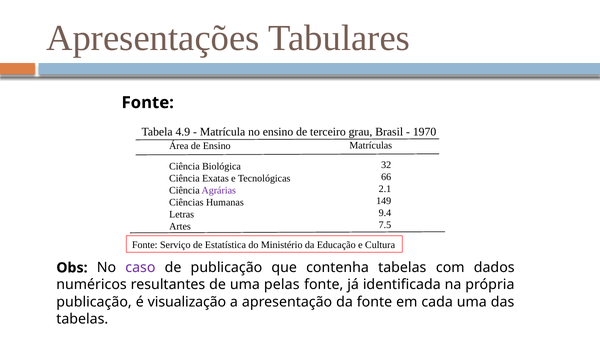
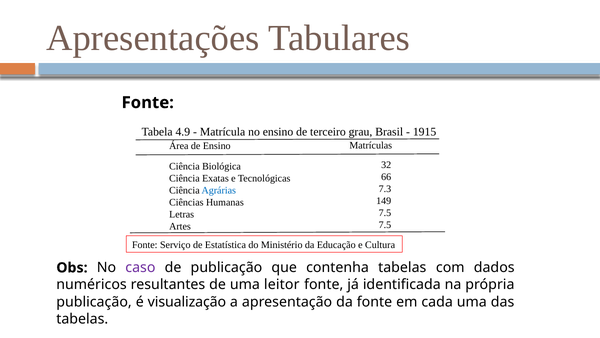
1970: 1970 -> 1915 (425, 132)
2.1: 2.1 -> 7.3 (385, 189)
Agrárias colour: purple -> blue (219, 190)
9.4: 9.4 -> 7.5 (385, 213)
pelas: pelas -> leitor (282, 284)
